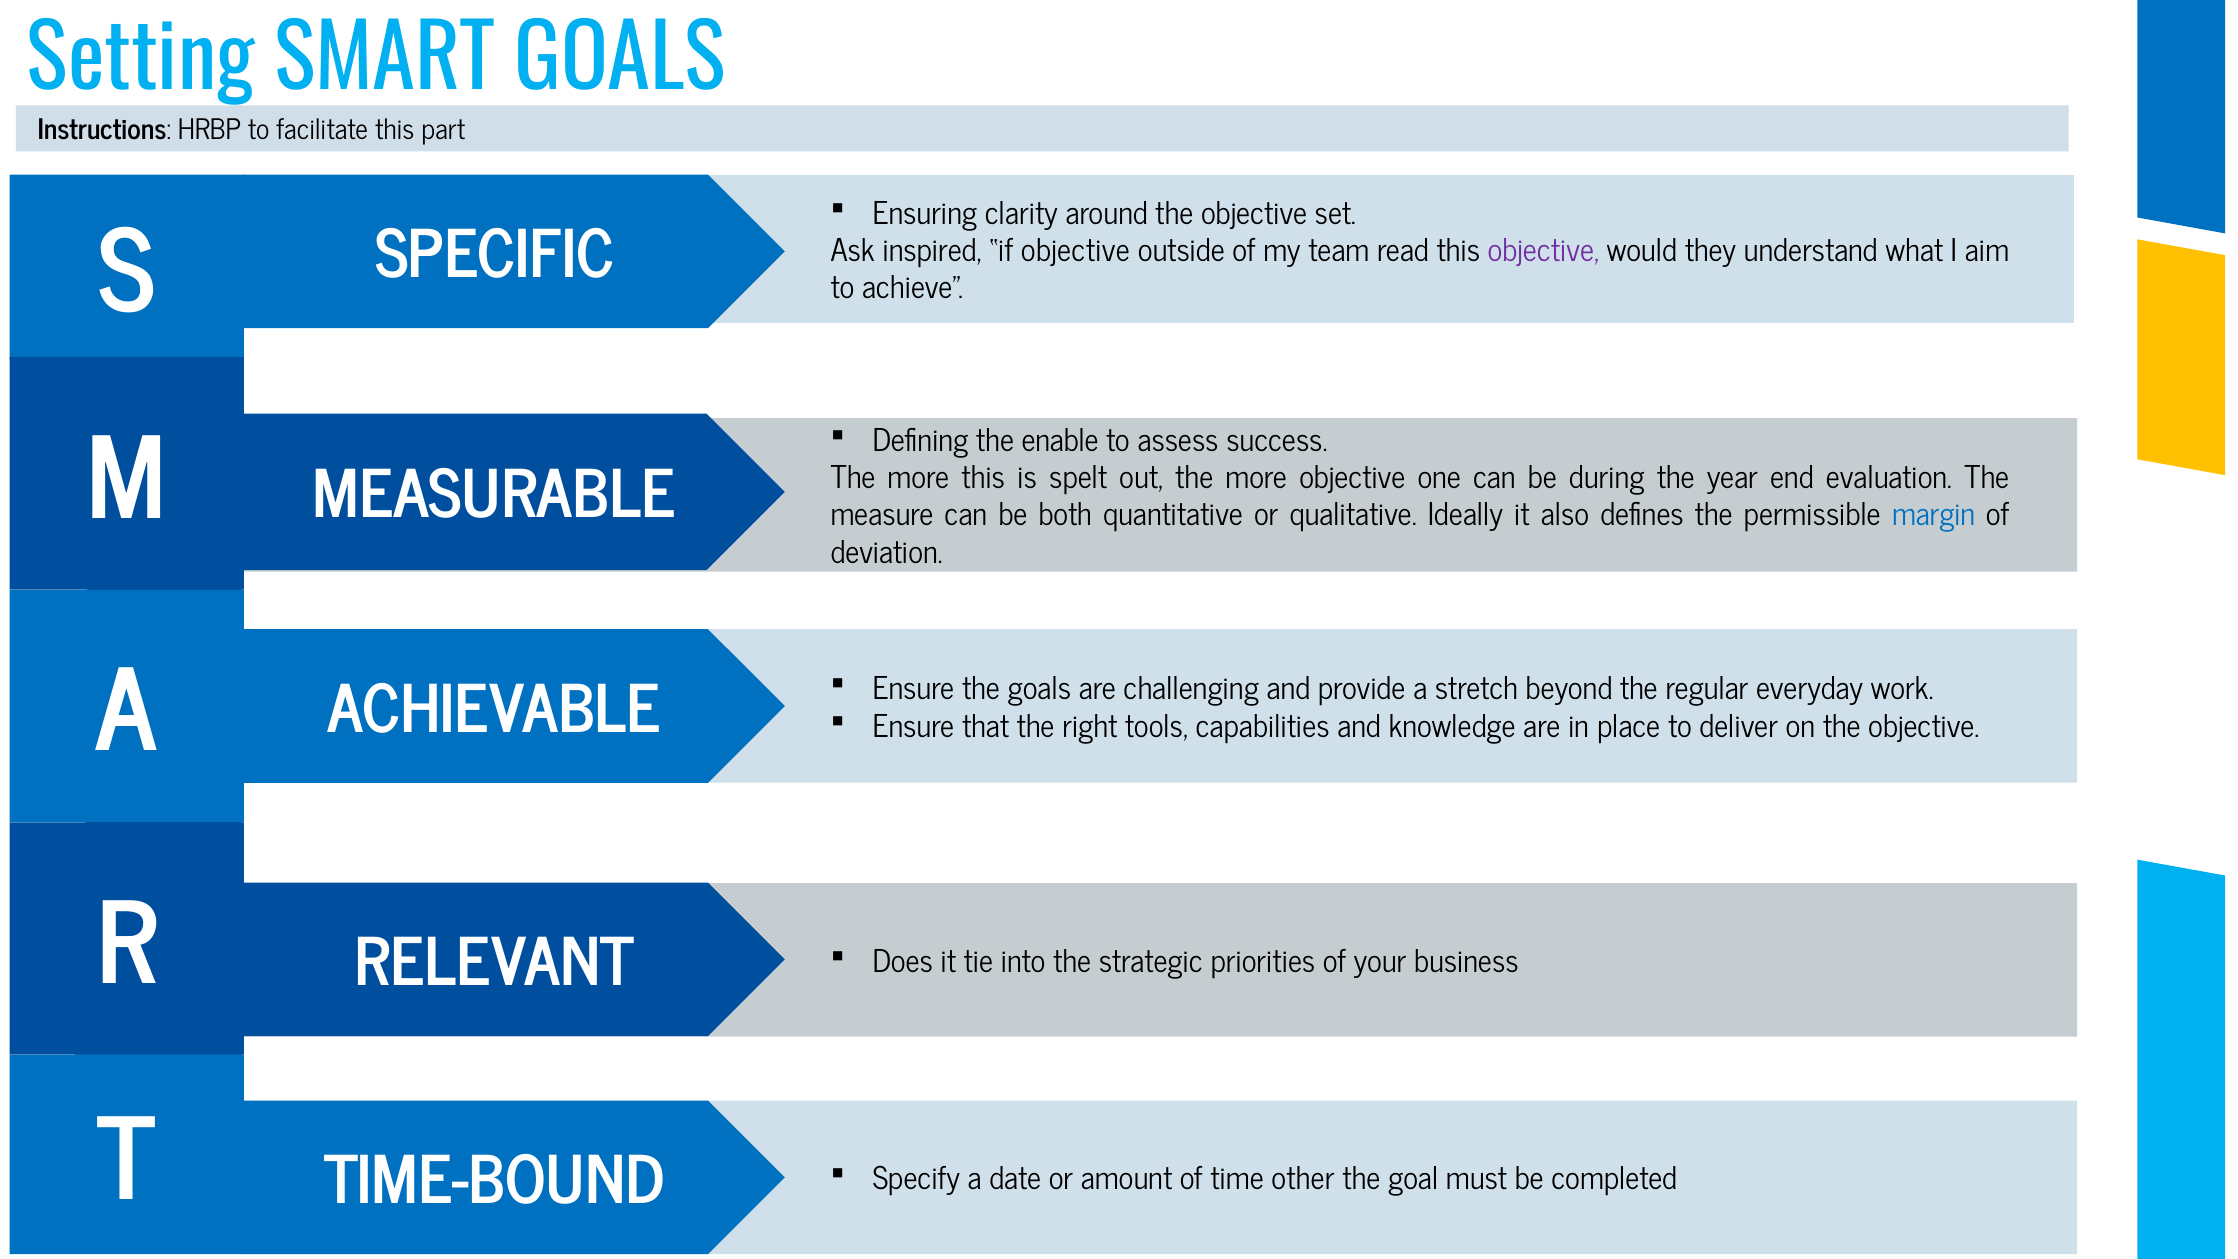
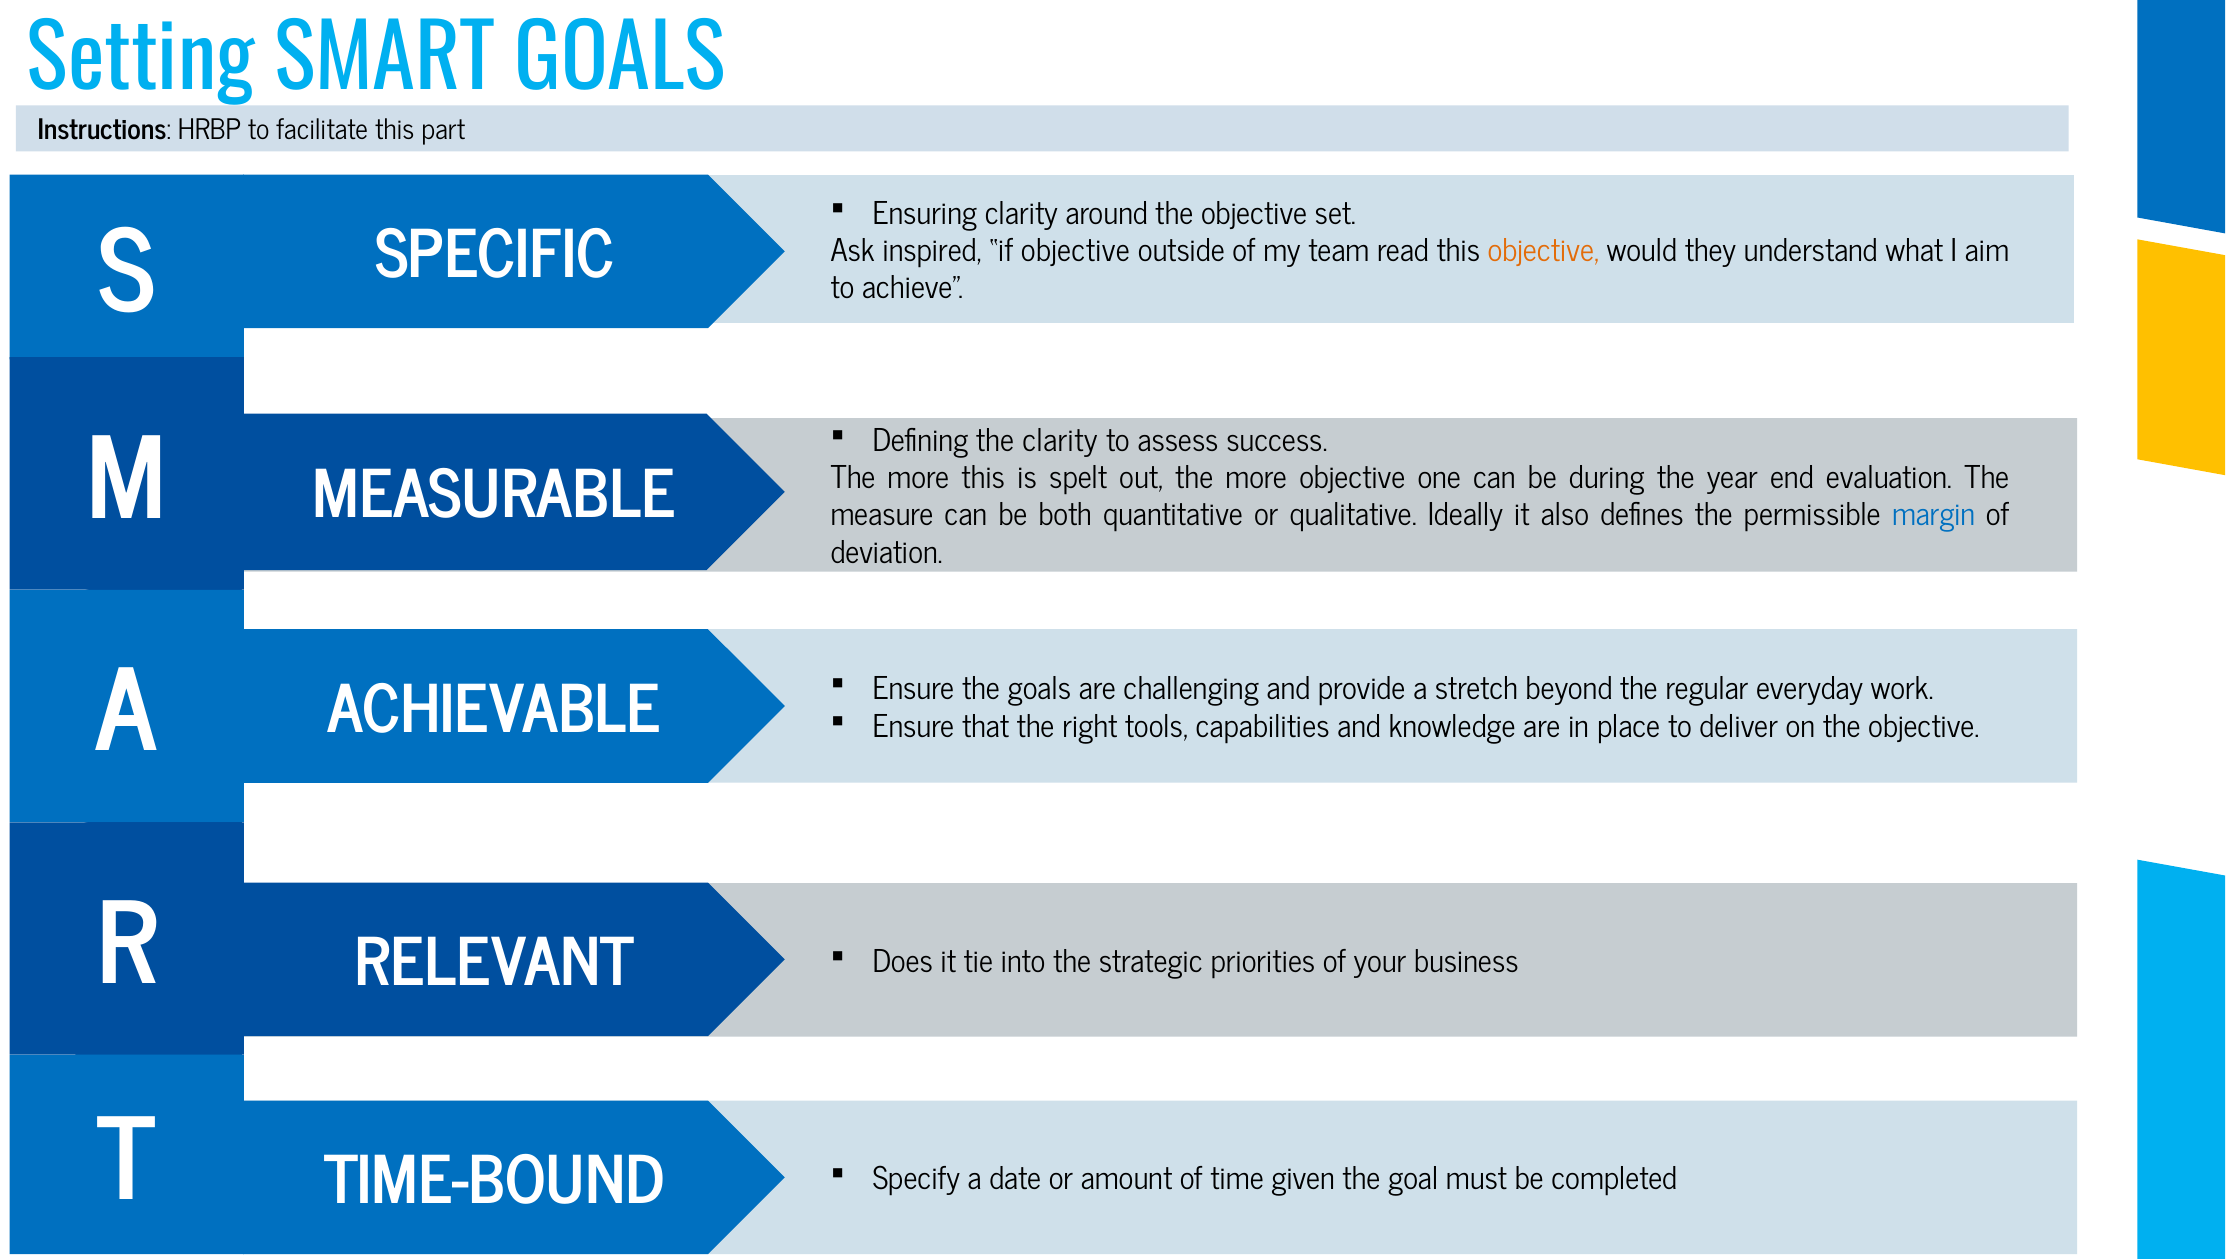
objective colour: purple -> orange (1543, 251)
the enable: enable -> clarity (1060, 441)
other: other -> given (1303, 1179)
